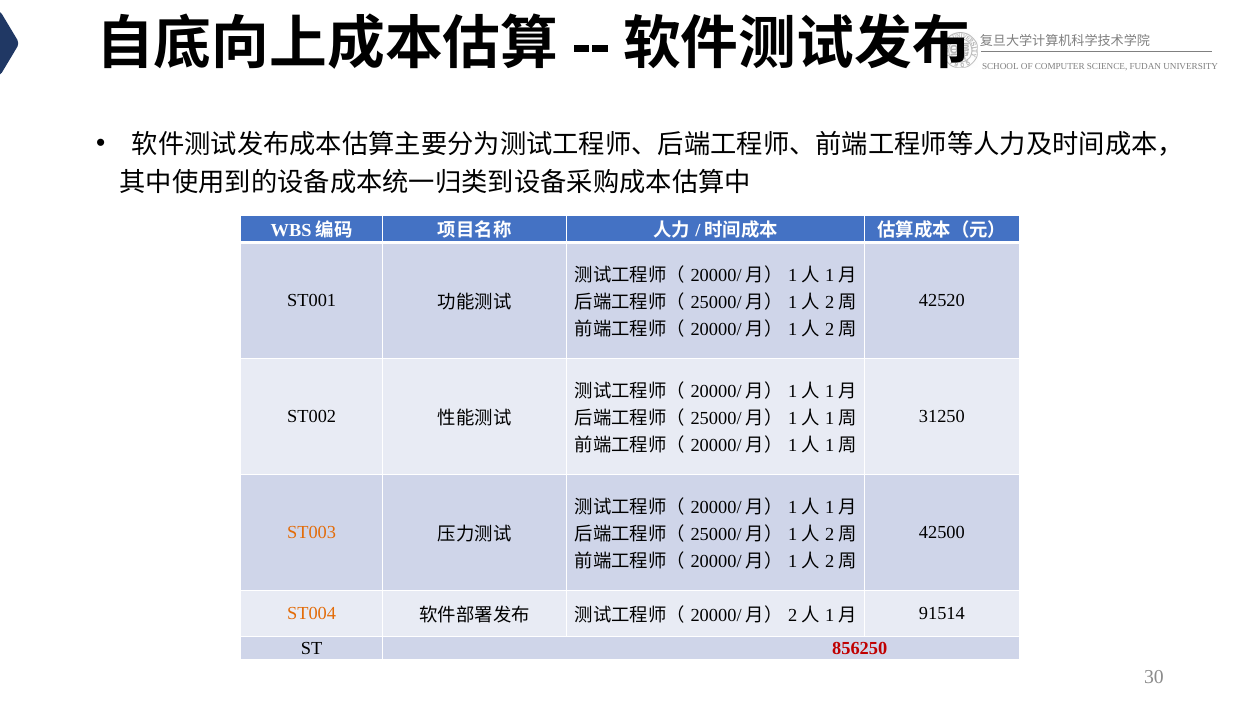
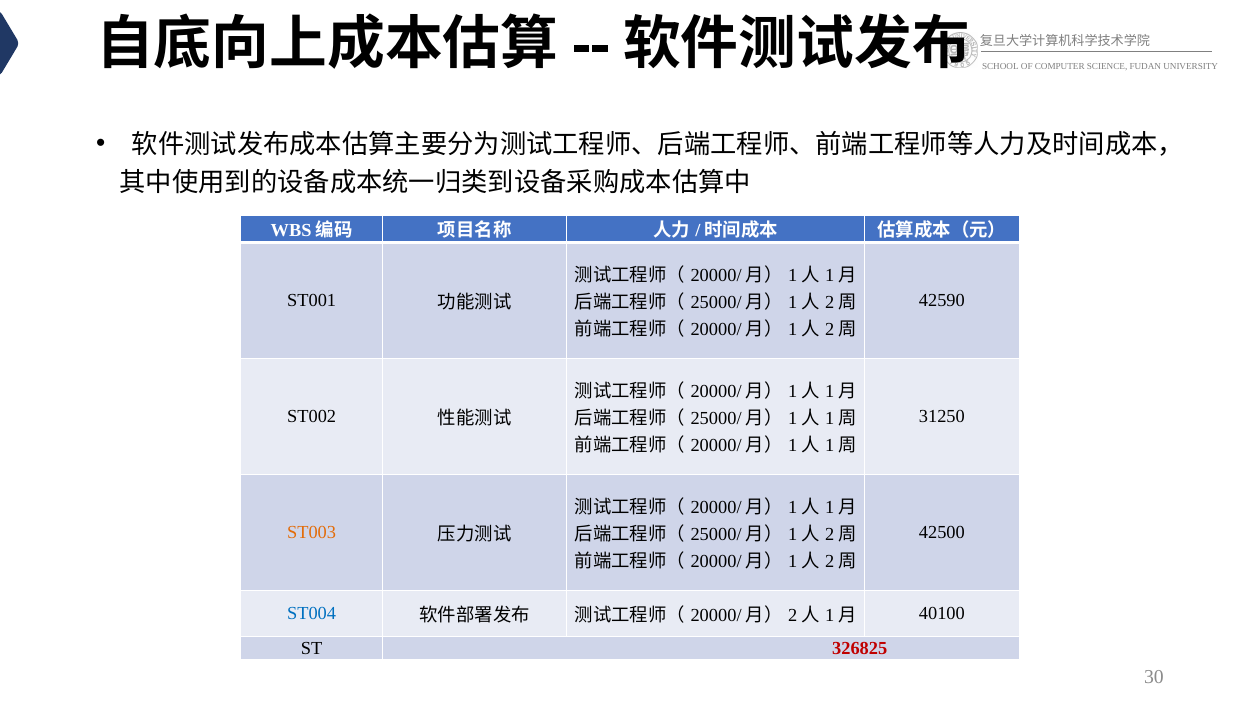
42520: 42520 -> 42590 (942, 300)
ST004 colour: orange -> blue (312, 613)
91514: 91514 -> 40100 (942, 613)
856250: 856250 -> 326825 (860, 648)
